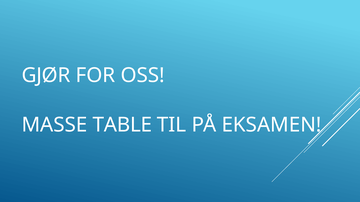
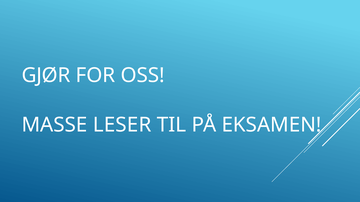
TABLE: TABLE -> LESER (122, 125)
